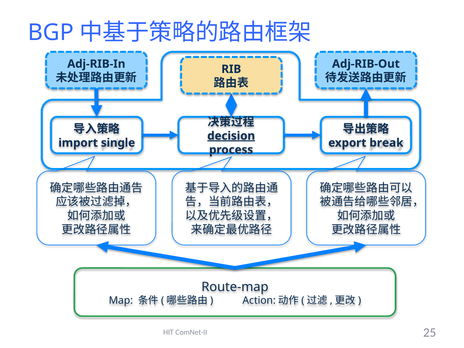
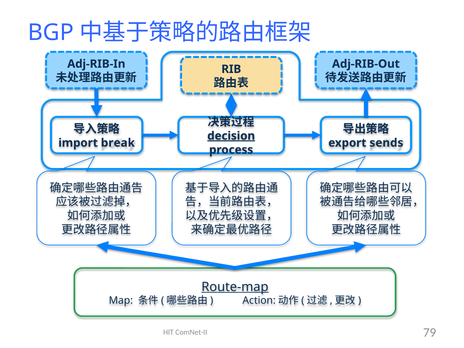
single: single -> break (118, 143)
break: break -> sends (386, 143)
Route-map underline: none -> present (235, 287)
25: 25 -> 79 (430, 333)
